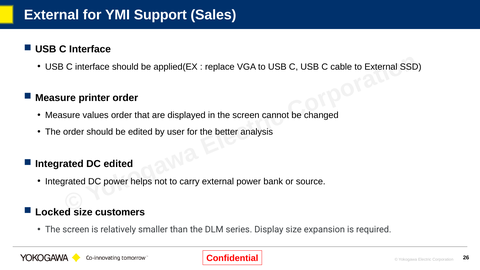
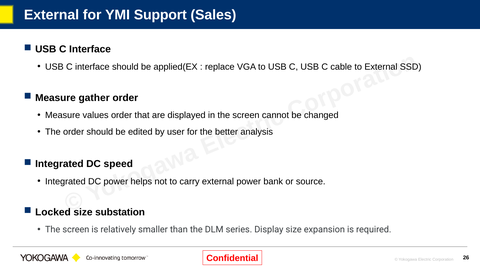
printer: printer -> gather (94, 98)
DC edited: edited -> speed (118, 164)
customers: customers -> substation (120, 212)
